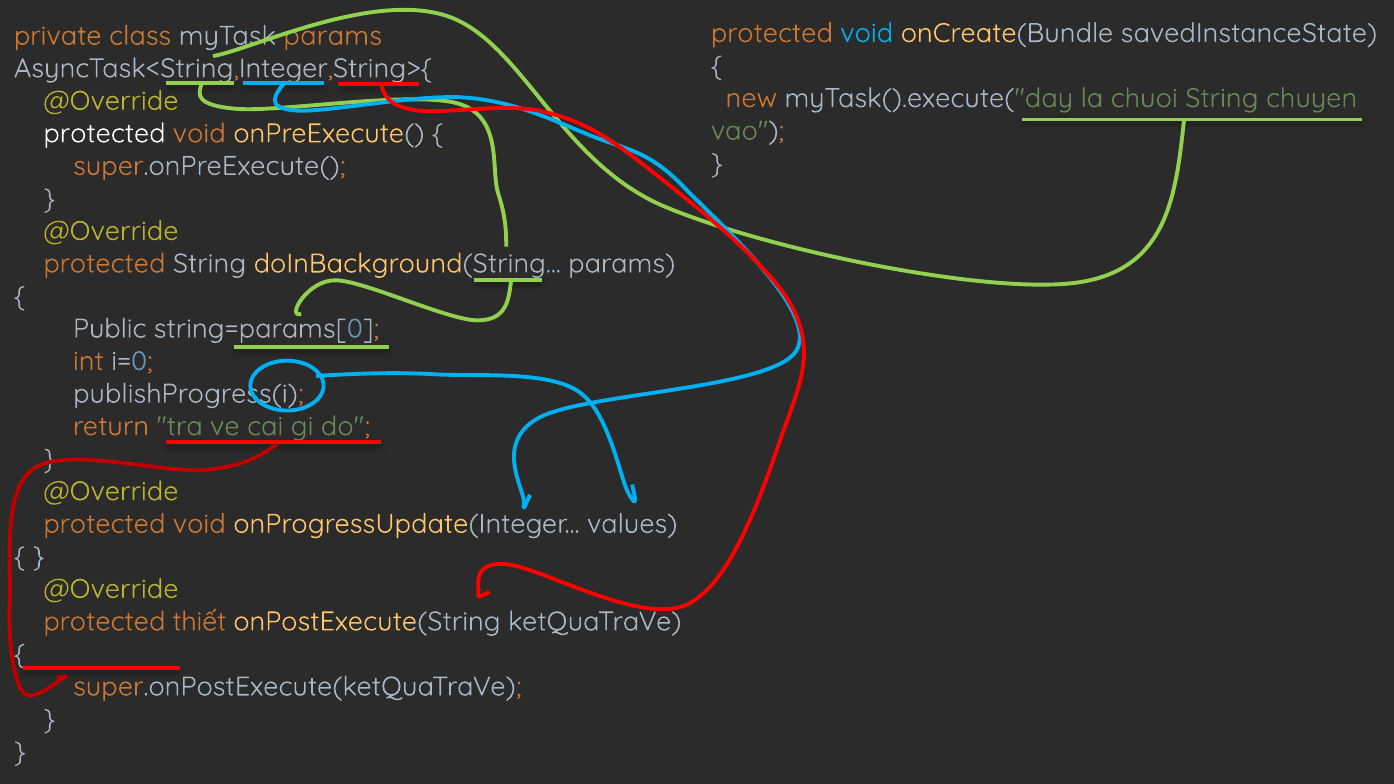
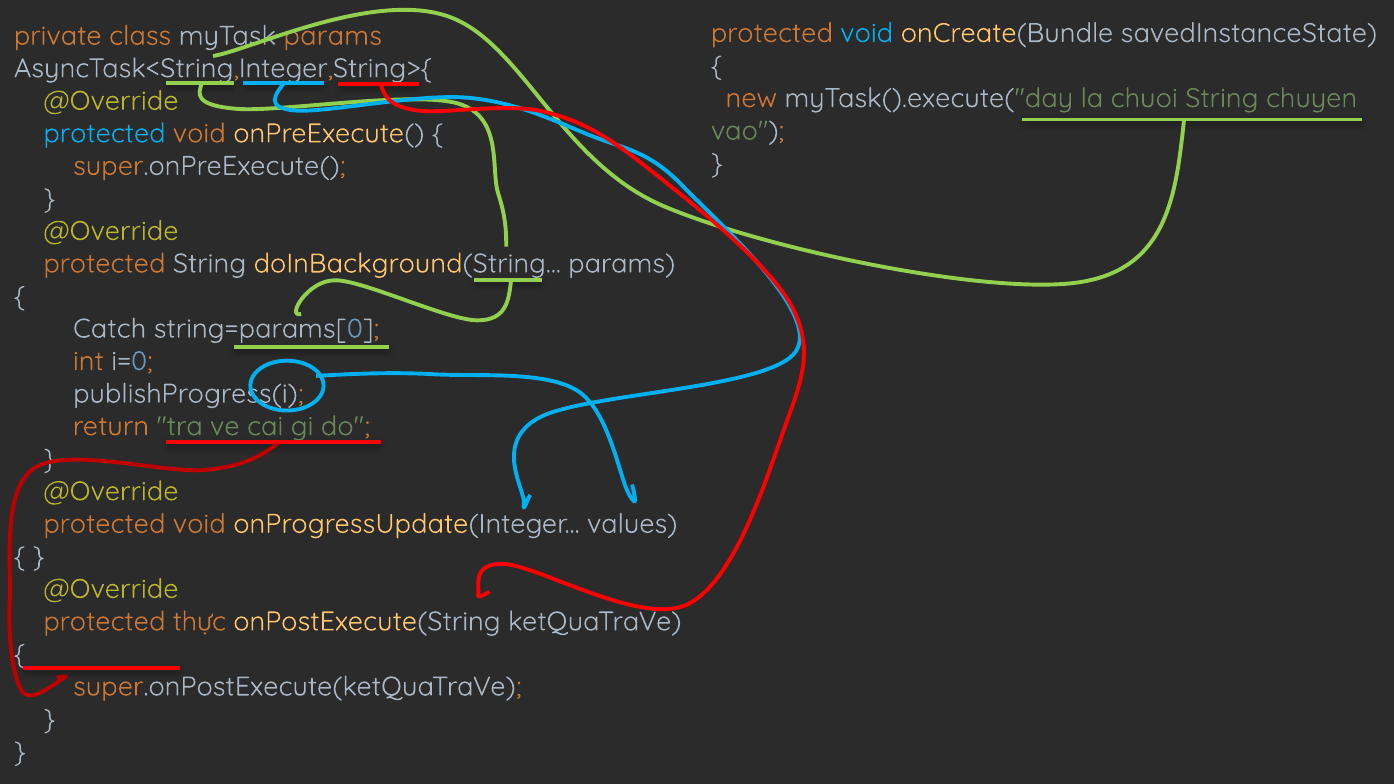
protected colour: white -> light blue (104, 133)
Public: Public -> Catch (110, 329)
thiết: thiết -> thực (199, 622)
